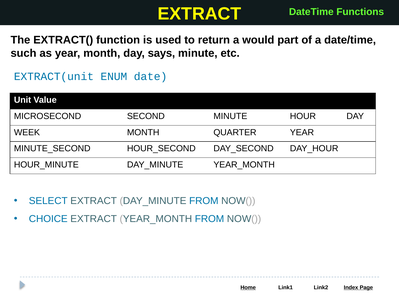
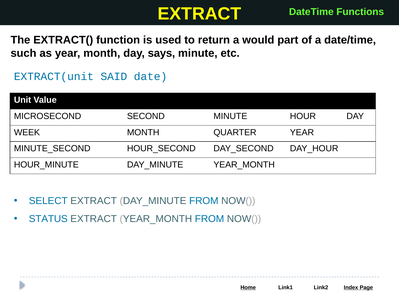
ENUM: ENUM -> SAID (114, 76)
CHOICE: CHOICE -> STATUS (48, 219)
